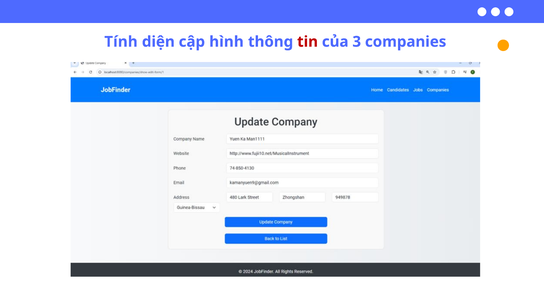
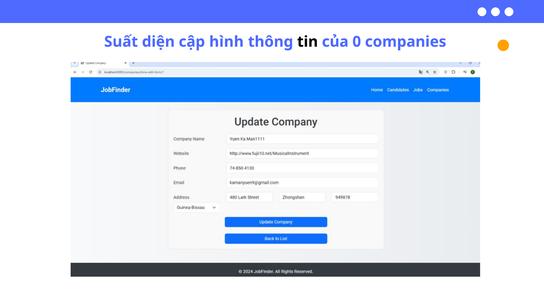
Tính: Tính -> Suất (121, 42)
tin colour: red -> black (308, 42)
3: 3 -> 0 (357, 42)
